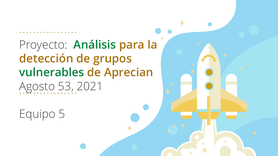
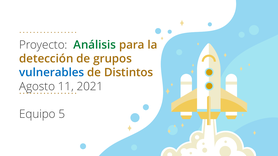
vulnerables colour: green -> blue (52, 73)
Aprecian: Aprecian -> Distintos (129, 73)
53: 53 -> 11 (66, 87)
